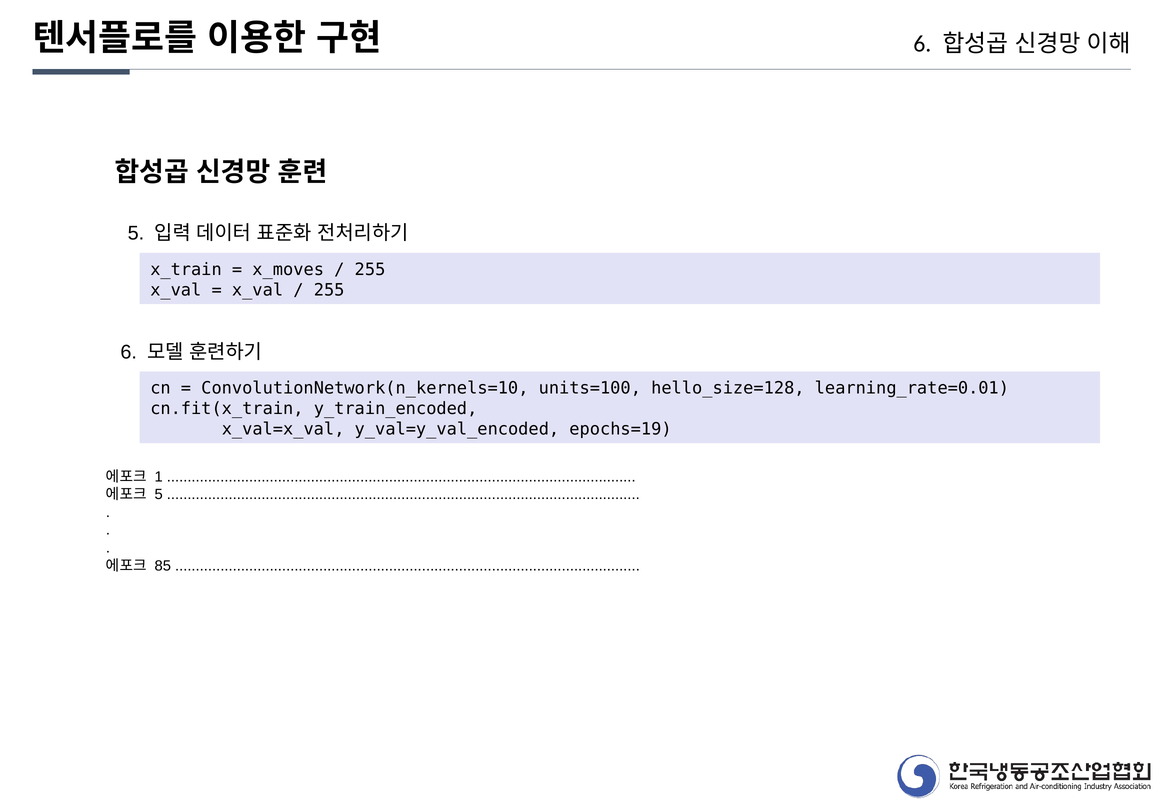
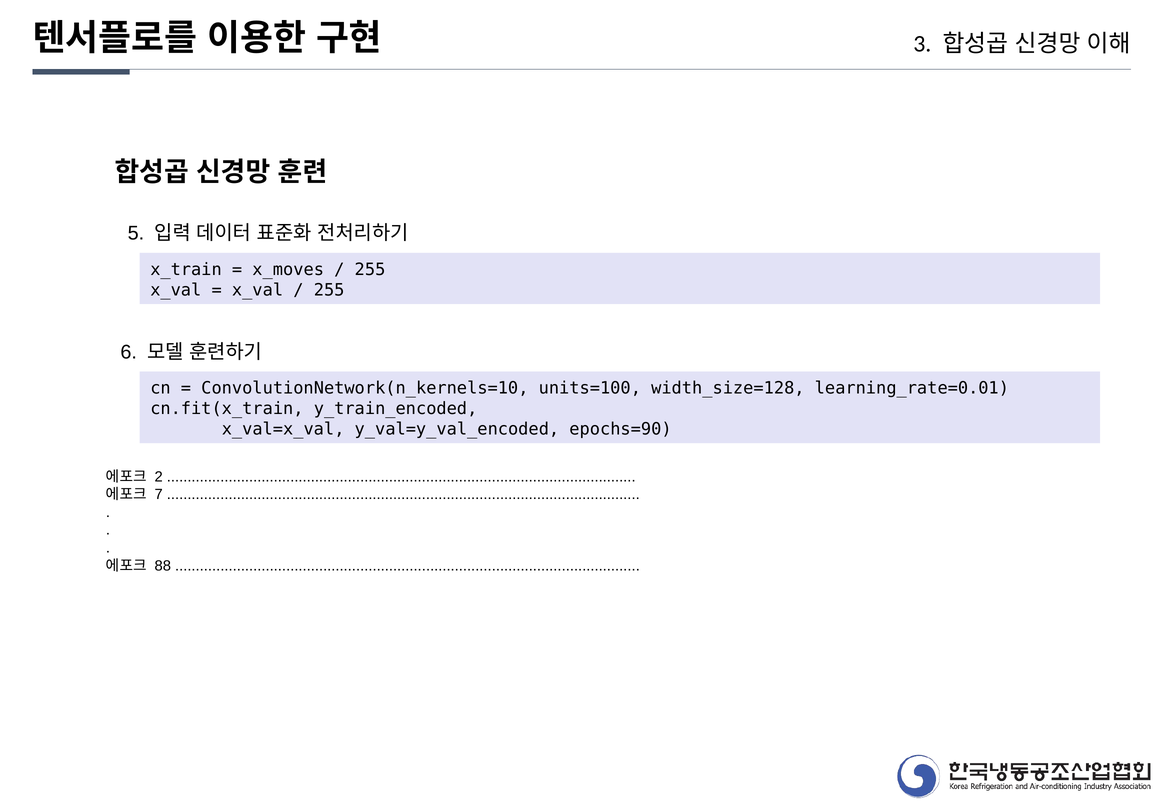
6: 6 -> 3 (922, 44)
hello_size=128: hello_size=128 -> width_size=128 (728, 388)
epochs=19: epochs=19 -> epochs=90 (620, 429)
1: 1 -> 2 (159, 477)
5: 5 -> 7 (159, 495)
85: 85 -> 88 (163, 566)
